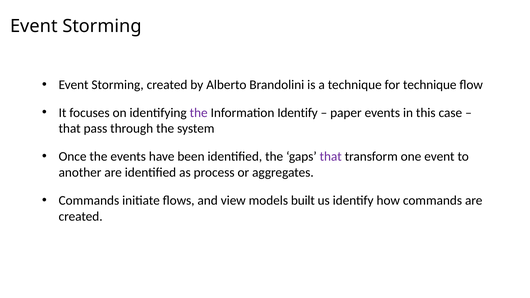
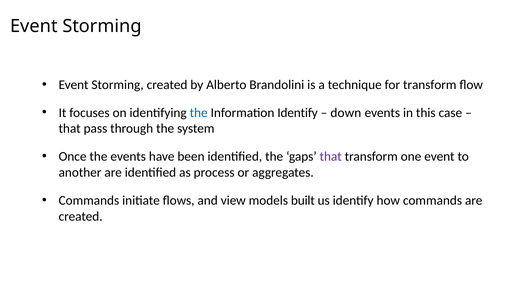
for technique: technique -> transform (430, 85)
the colour: purple -> blue (199, 113)
paper: paper -> down (346, 113)
